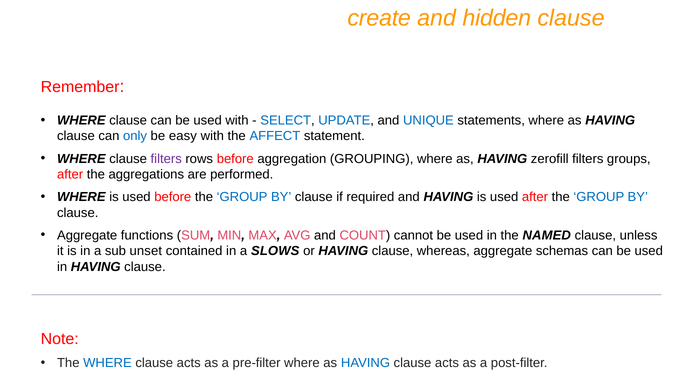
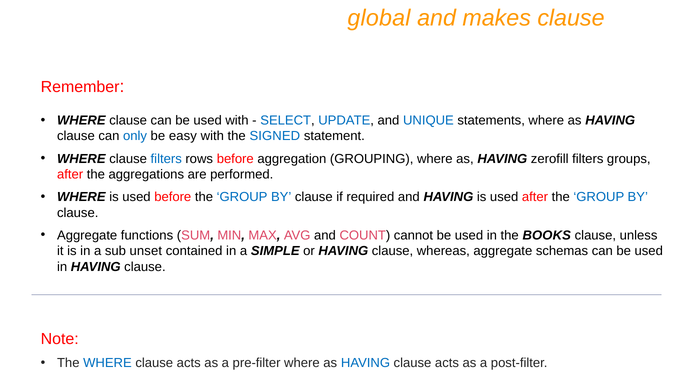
create: create -> global (379, 18)
hidden: hidden -> makes (497, 18)
AFFECT: AFFECT -> SIGNED (275, 136)
filters colour: purple -> blue (166, 159)
NAMED: NAMED -> BOOKS (547, 235)
SLOWS: SLOWS -> SIMPLE (275, 251)
